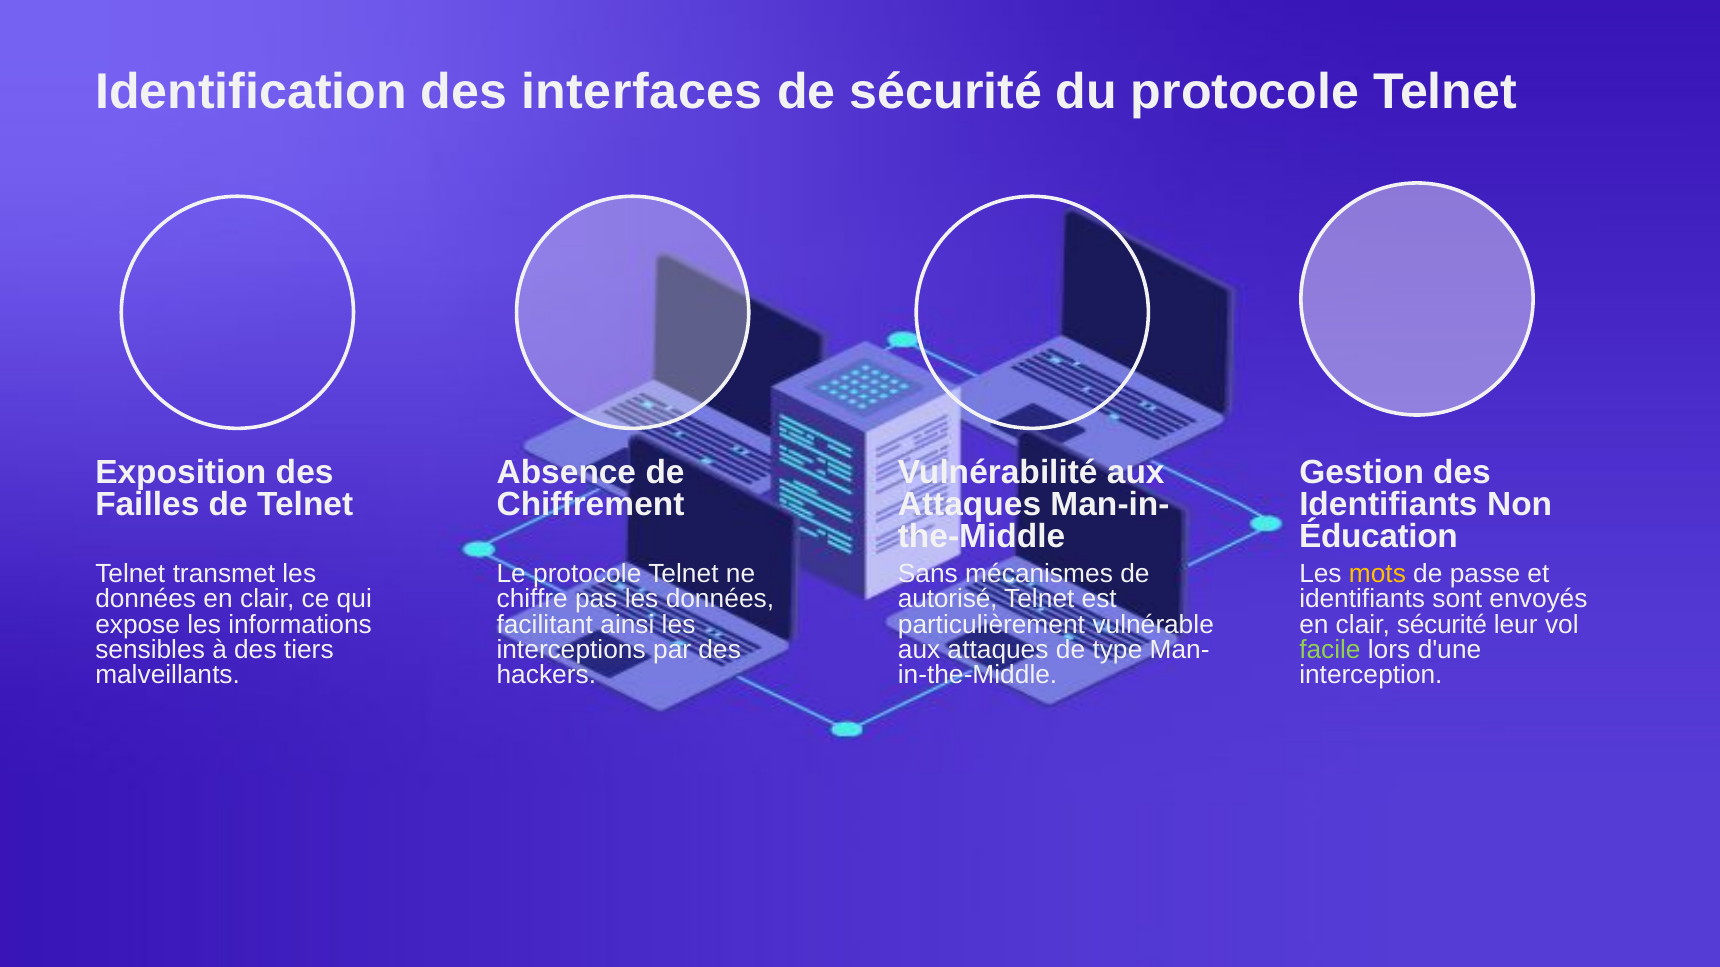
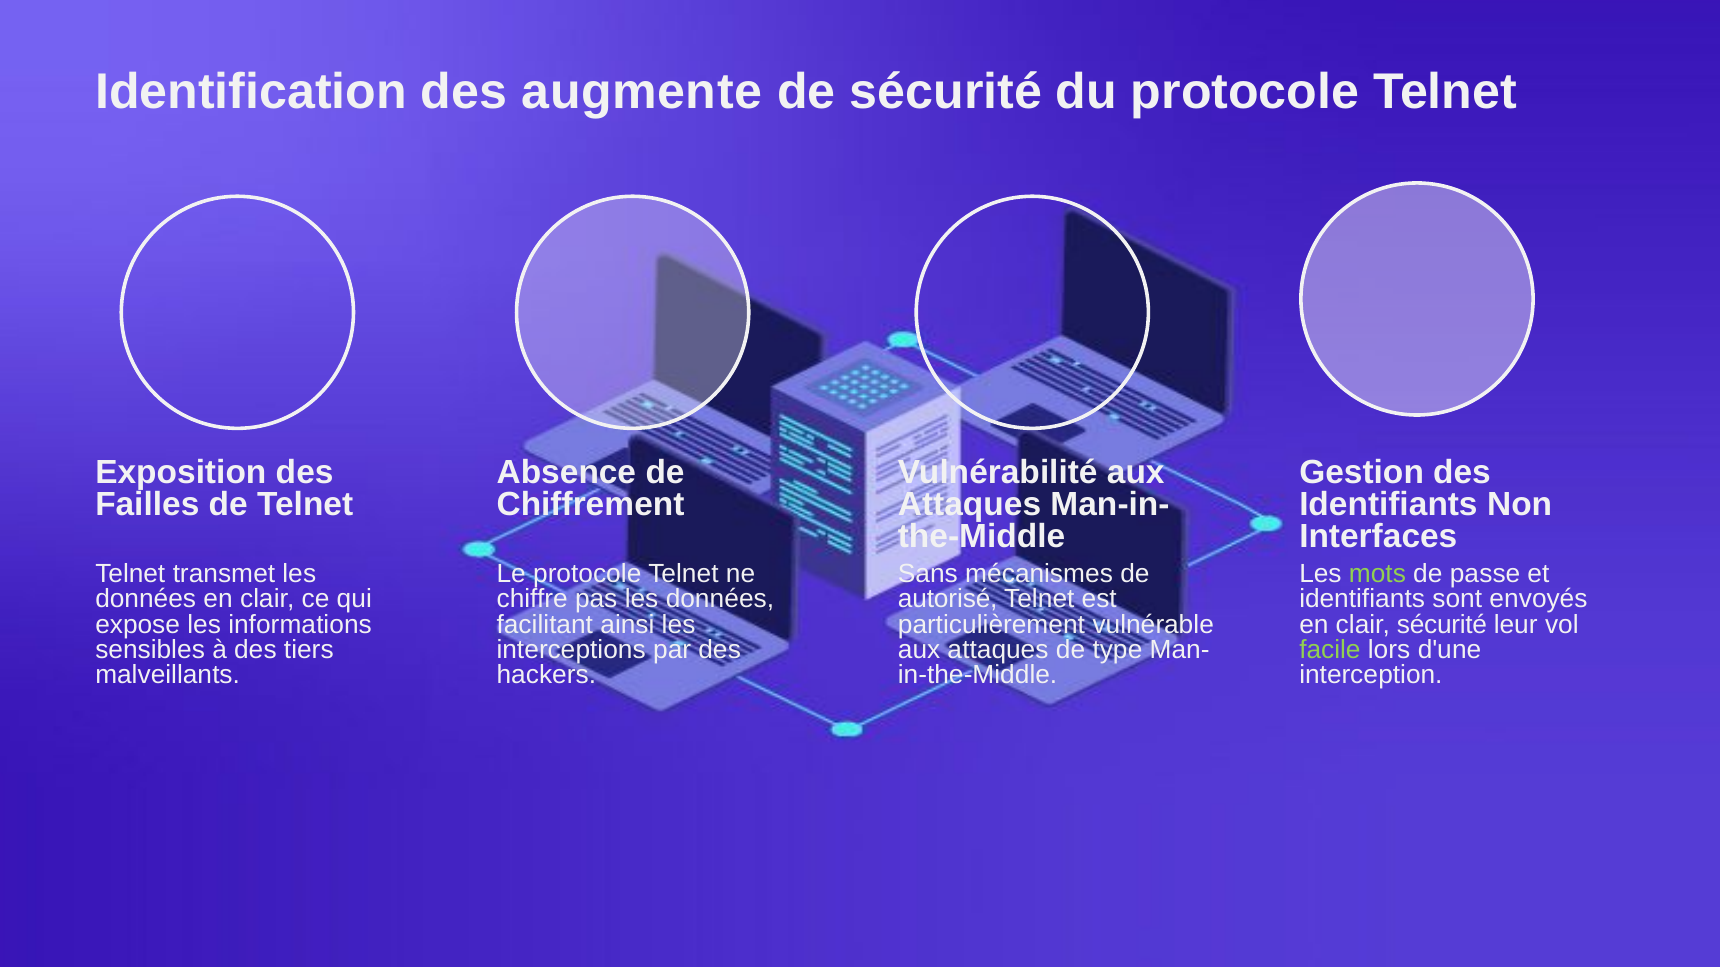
interfaces: interfaces -> augmente (642, 92)
Éducation: Éducation -> Interfaces (1378, 537)
mots colour: yellow -> light green (1377, 574)
